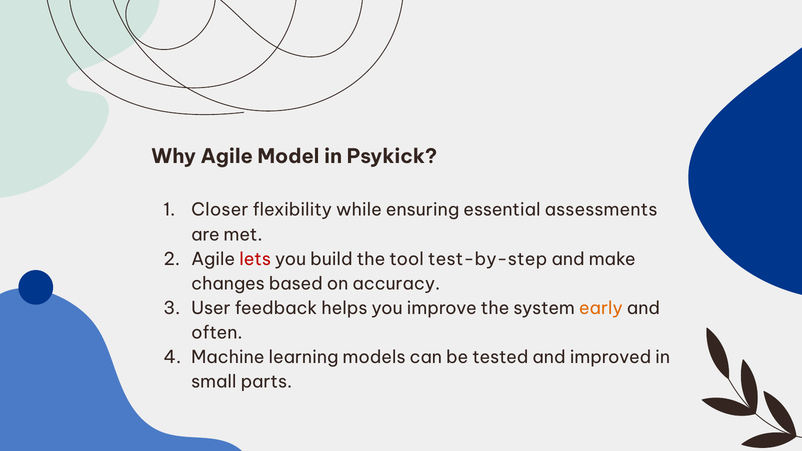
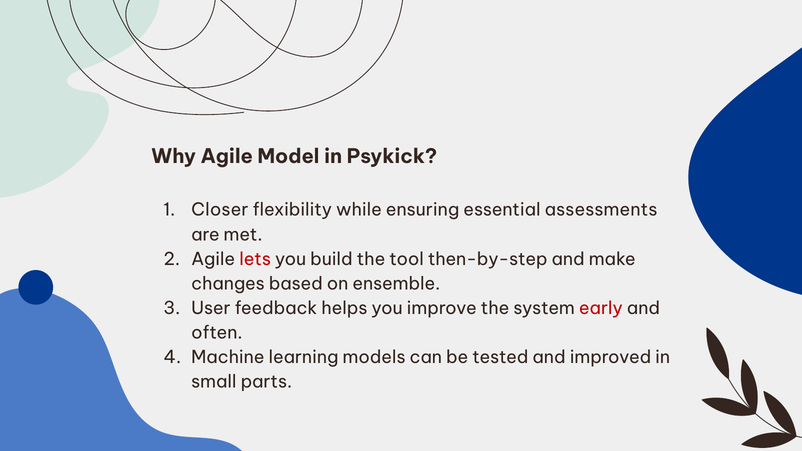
test-by-step: test-by-step -> then-by-step (488, 259)
accuracy: accuracy -> ensemble (396, 284)
early colour: orange -> red (601, 308)
